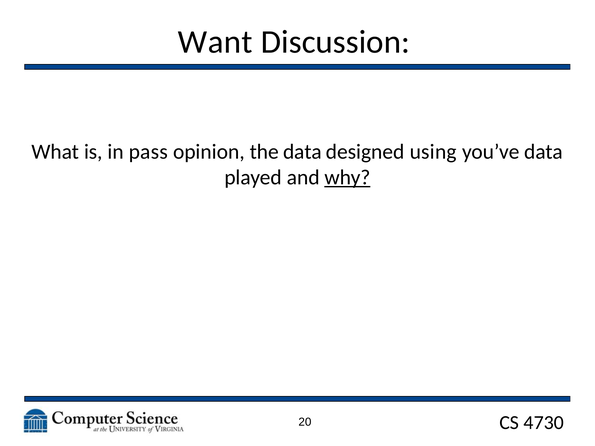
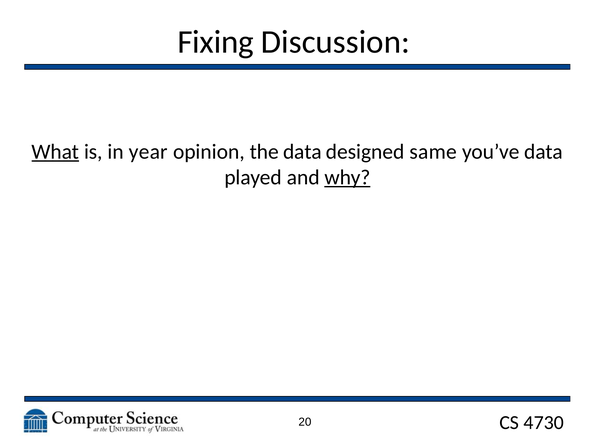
Want: Want -> Fixing (216, 42)
What underline: none -> present (55, 152)
pass: pass -> year (148, 152)
using: using -> same (433, 152)
